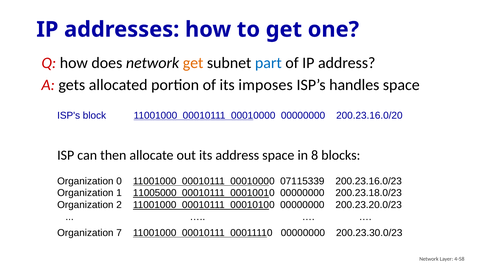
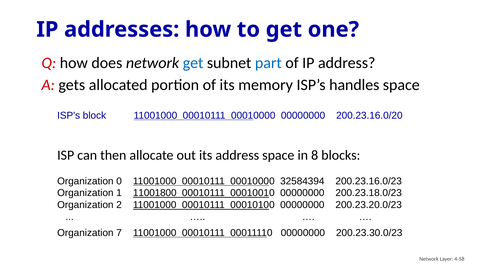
get colour: orange -> blue (193, 63)
imposes: imposes -> memory (266, 85)
07115339: 07115339 -> 32584394 (302, 181)
11005000: 11005000 -> 11001800 (155, 193)
